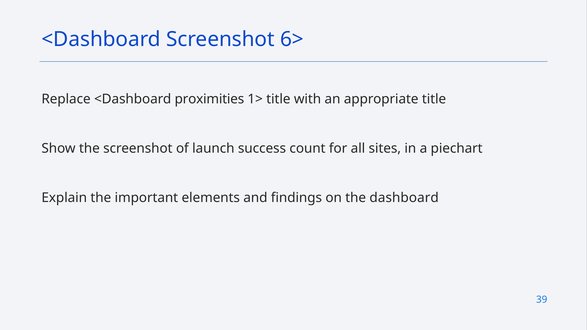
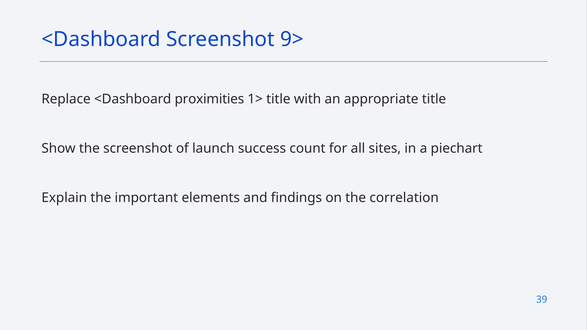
6>: 6> -> 9> (292, 39)
dashboard: dashboard -> correlation (404, 198)
